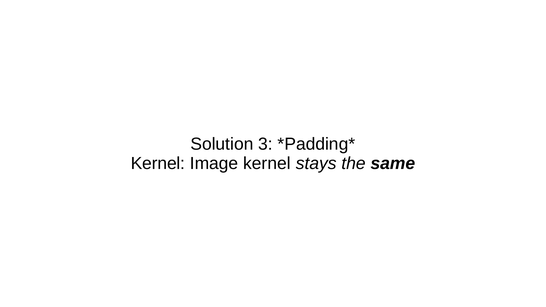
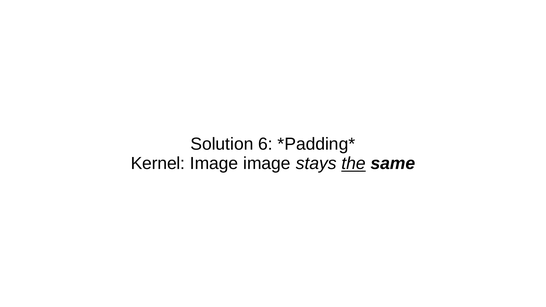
3: 3 -> 6 (266, 144)
Image kernel: kernel -> image (267, 164)
the underline: none -> present (353, 164)
